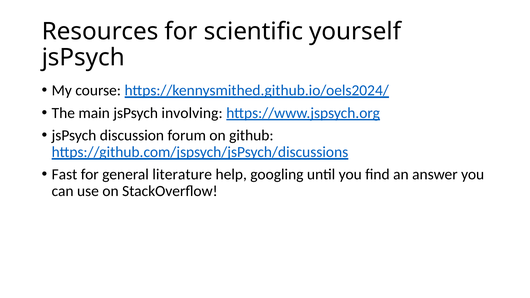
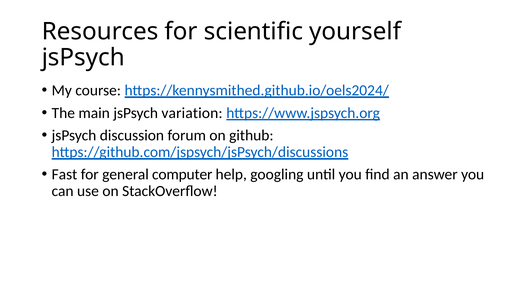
involving: involving -> variation (192, 113)
literature: literature -> computer (182, 175)
